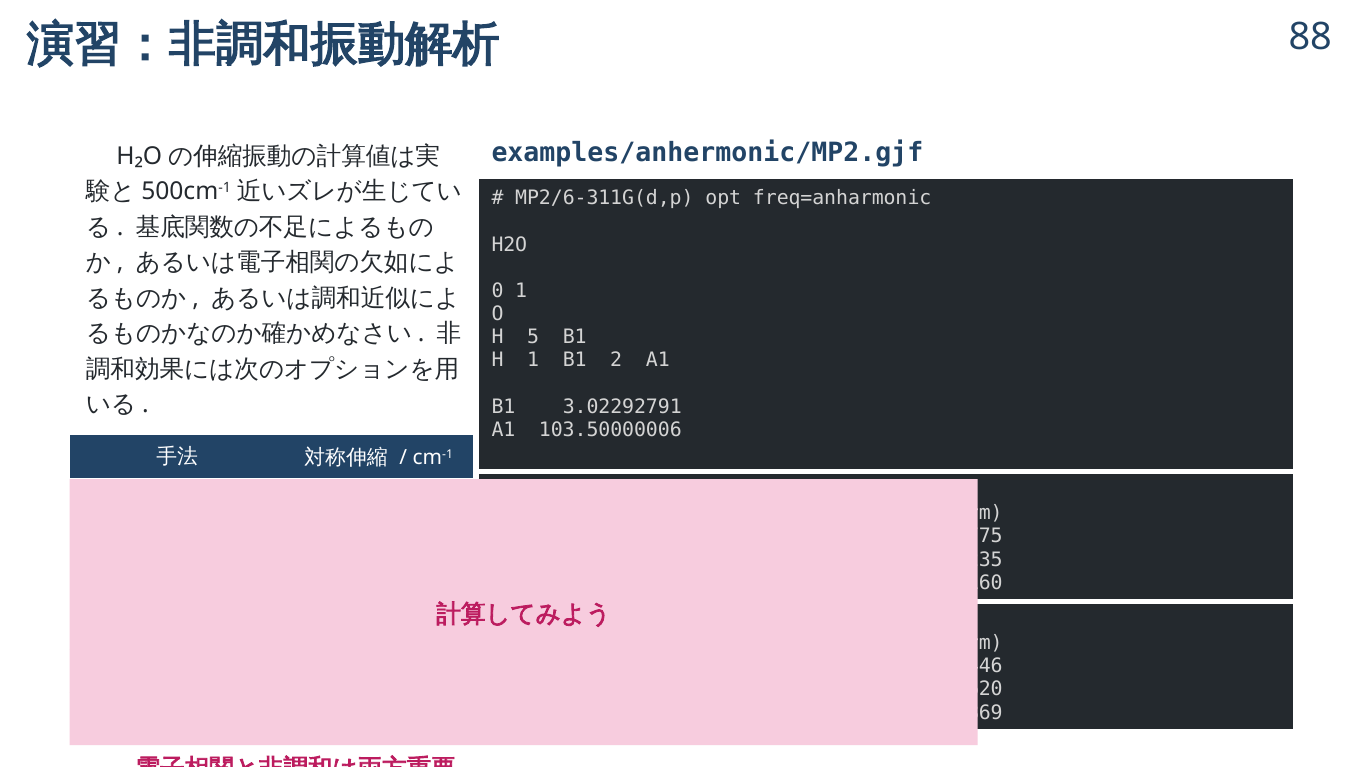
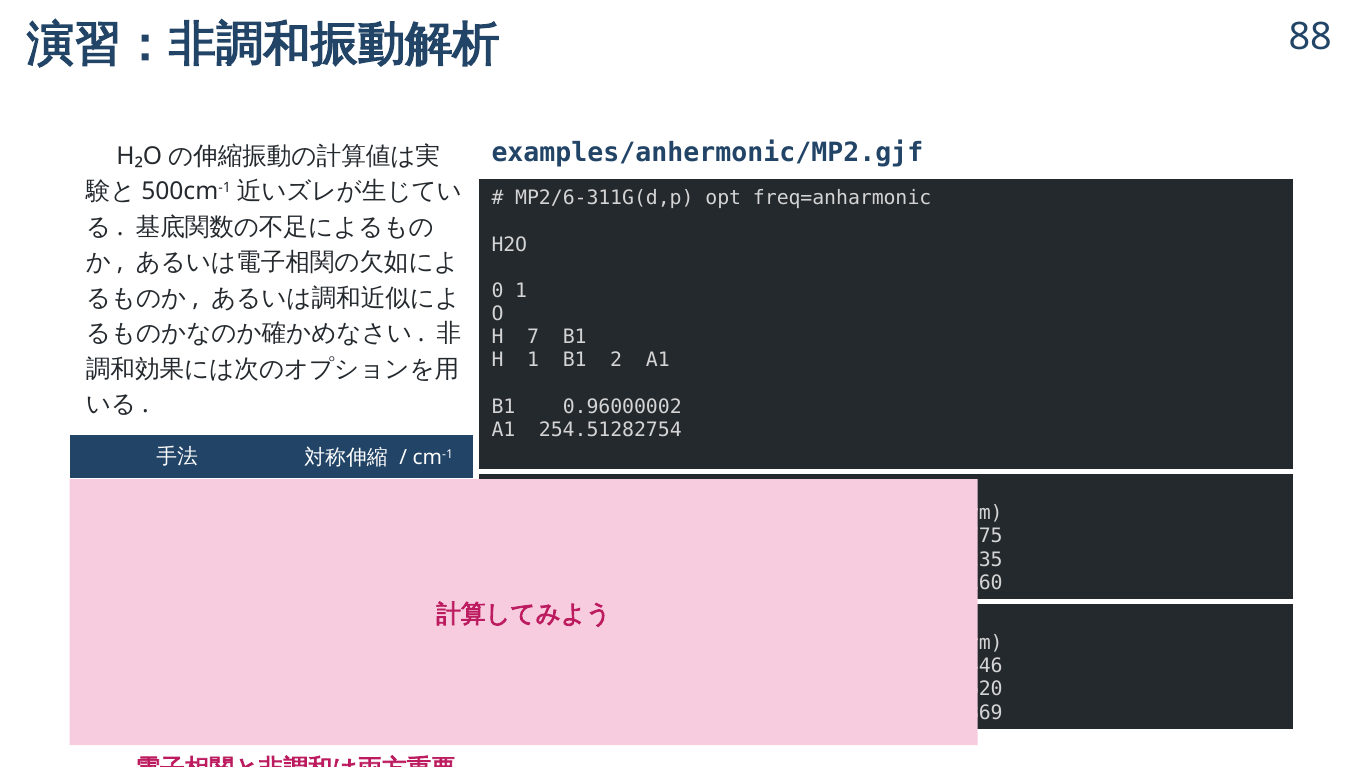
5: 5 -> 7 (533, 337)
3.02292791: 3.02292791 -> 0.96000002 (622, 407)
103.50000006: 103.50000006 -> 254.51282754 (610, 430)
